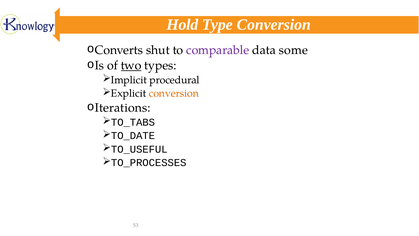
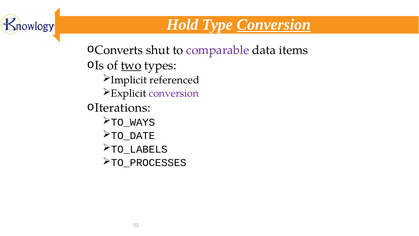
Conversion underline: none -> present (274, 25)
some: some -> items (294, 50)
procedural: procedural -> referenced (174, 80)
conversion colour: orange -> purple (174, 93)
TO_TABS: TO_TABS -> TO_WAYS (133, 122)
TO_USEFUL: TO_USEFUL -> TO_LABELS (139, 149)
